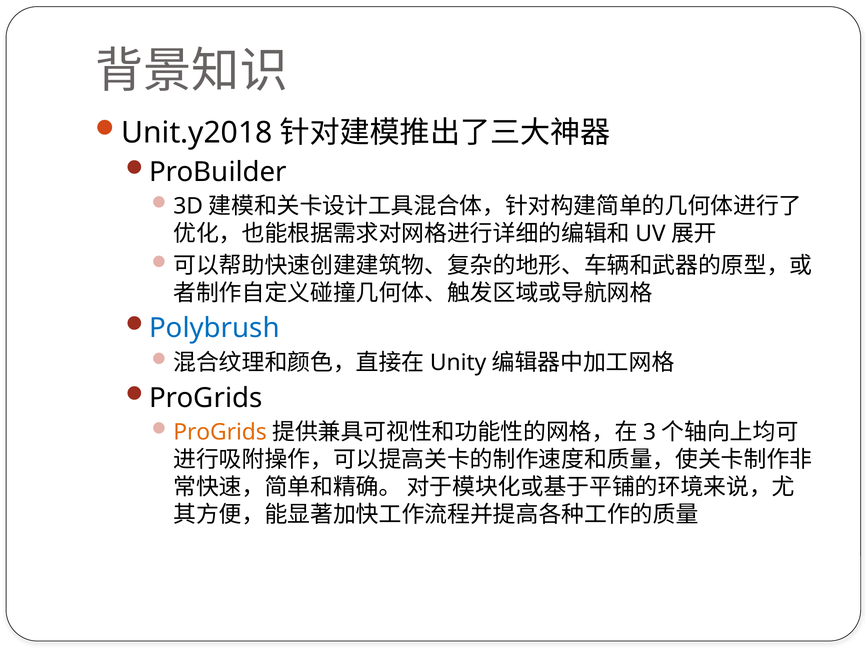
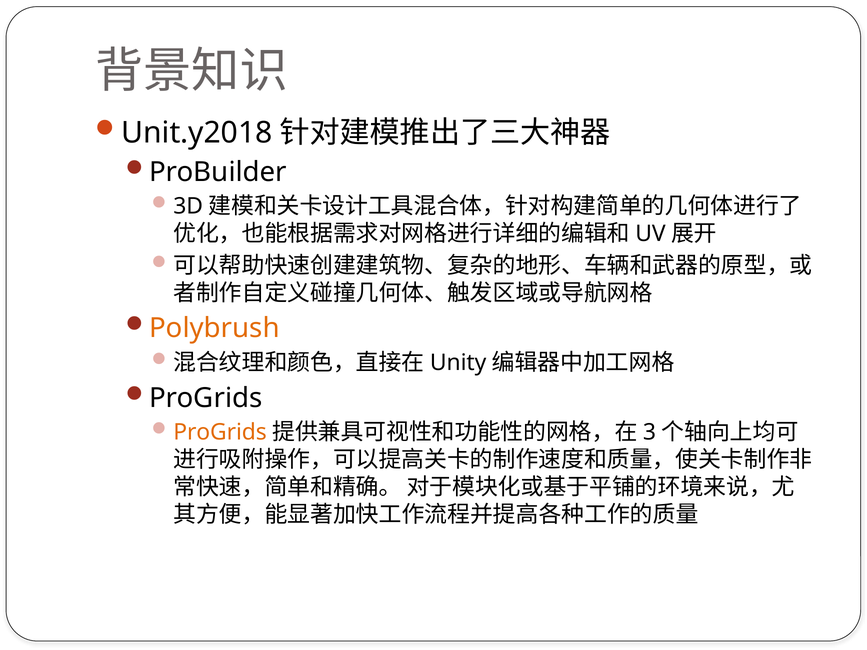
Polybrush colour: blue -> orange (214, 328)
